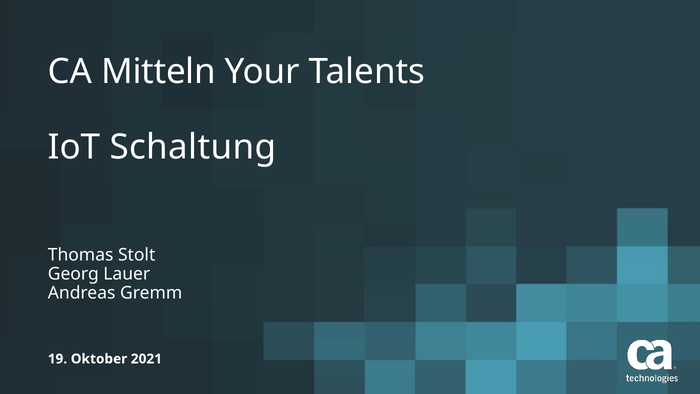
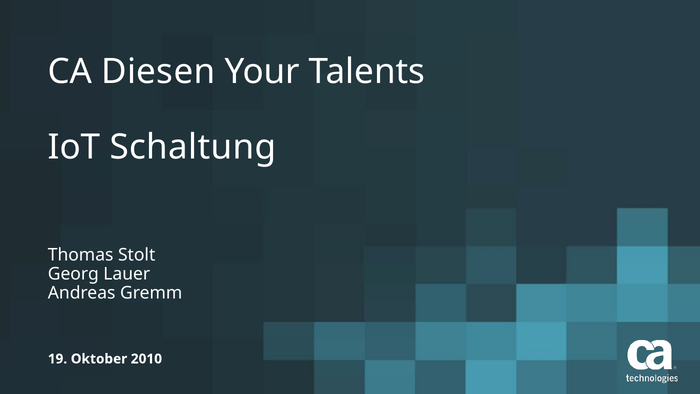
Mitteln: Mitteln -> Diesen (158, 72)
2021: 2021 -> 2010 (146, 359)
